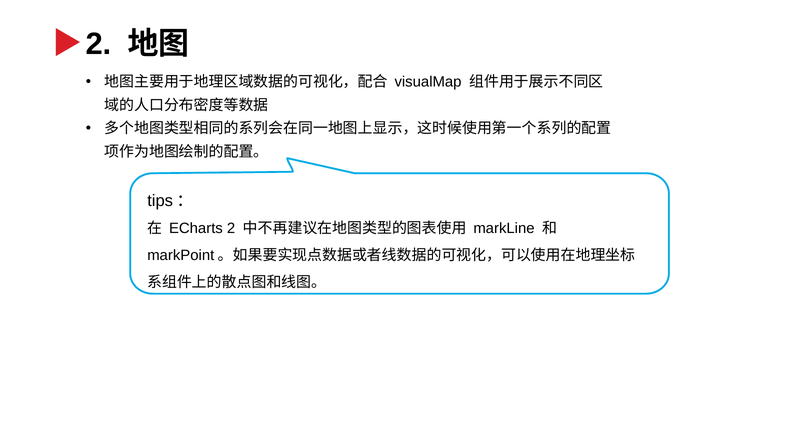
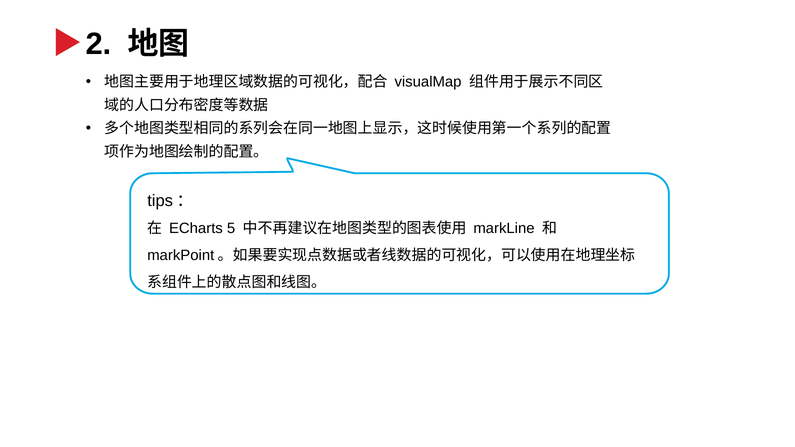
ECharts 2: 2 -> 5 (231, 229)
